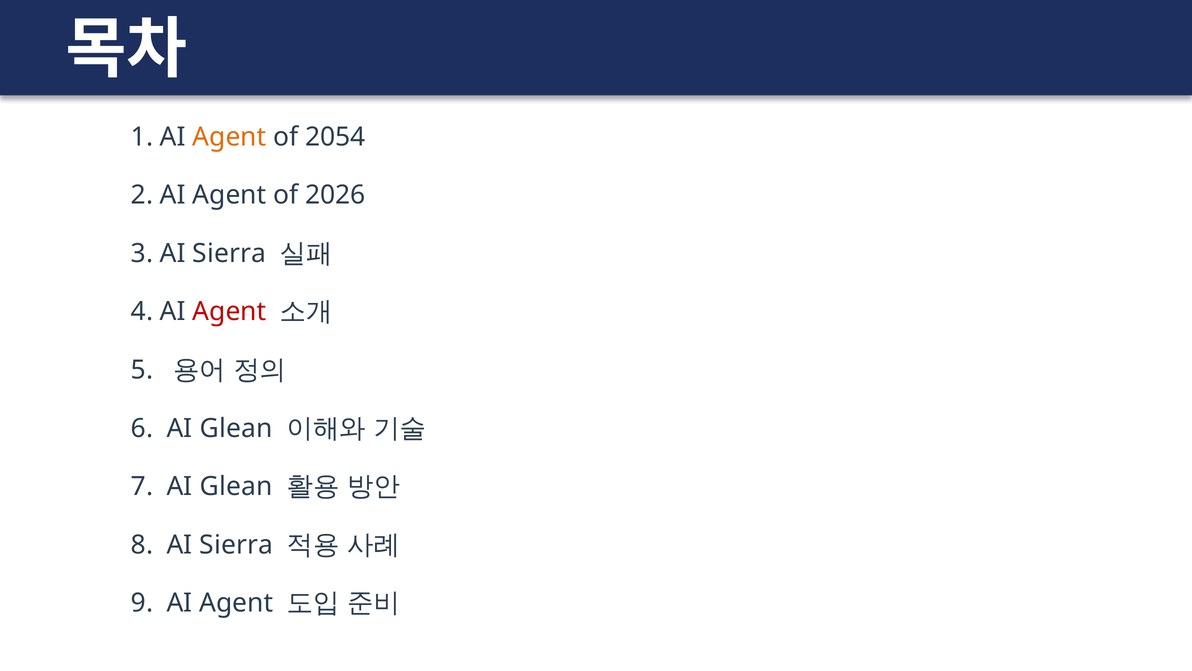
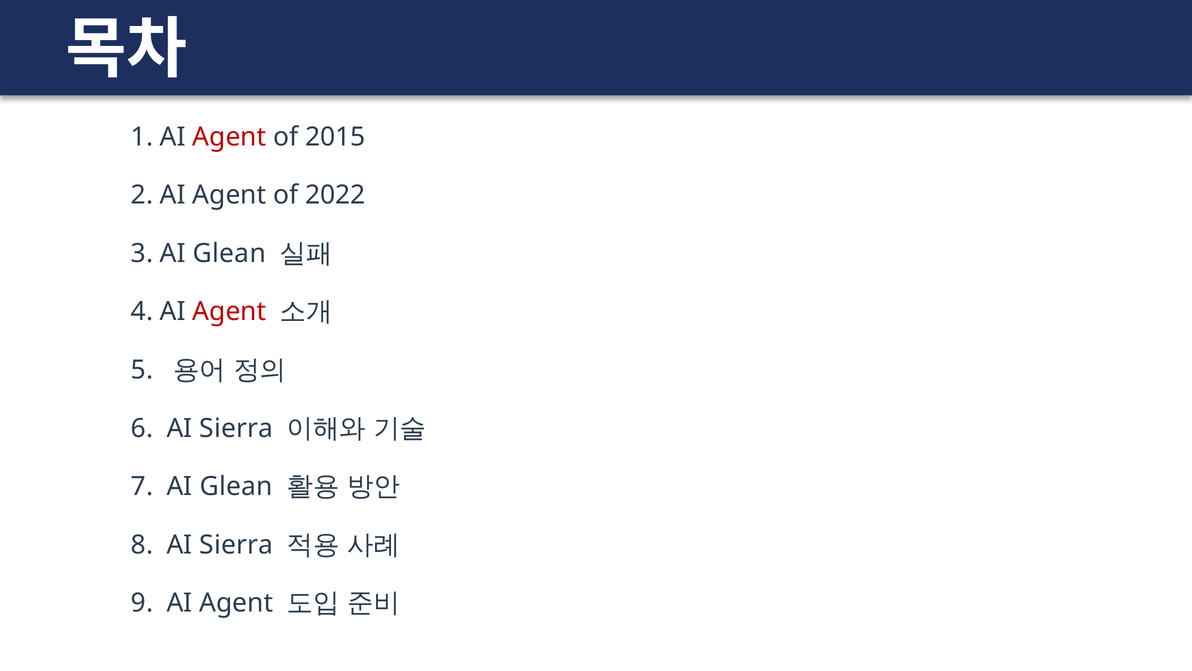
Agent colour: orange -> red (229, 137)
2054: 2054 -> 2015 (335, 137)
2026: 2026 -> 2022 (335, 195)
3 AI Sierra: Sierra -> Glean (229, 253)
6 AI Glean: Glean -> Sierra (236, 428)
